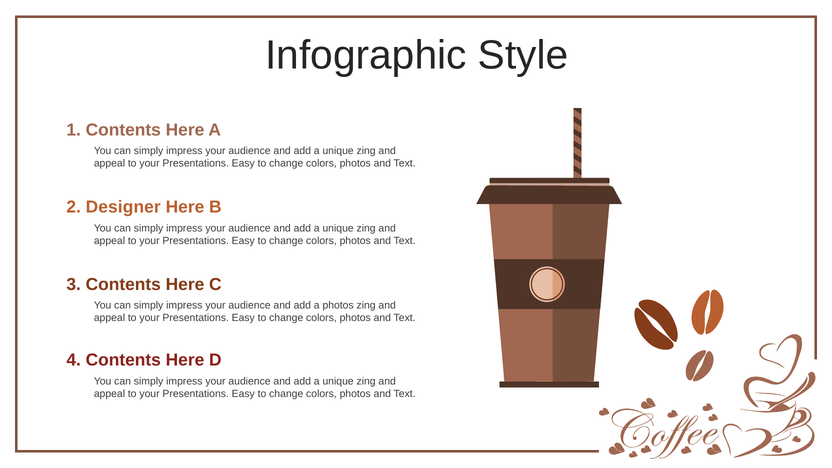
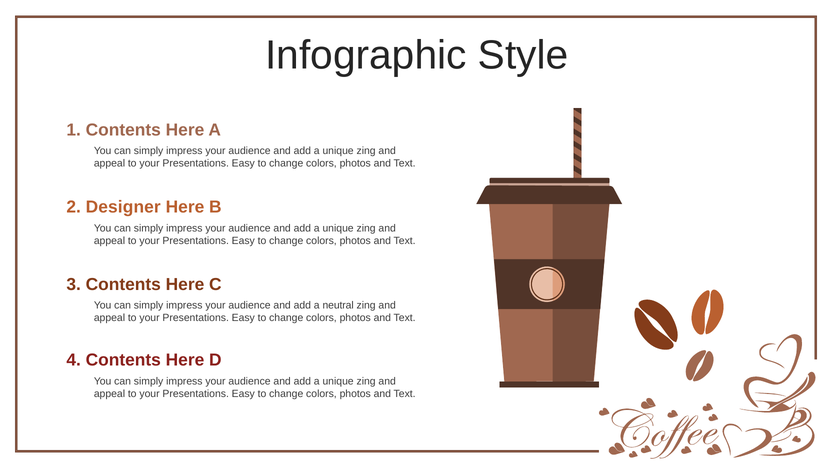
a photos: photos -> neutral (338, 305)
